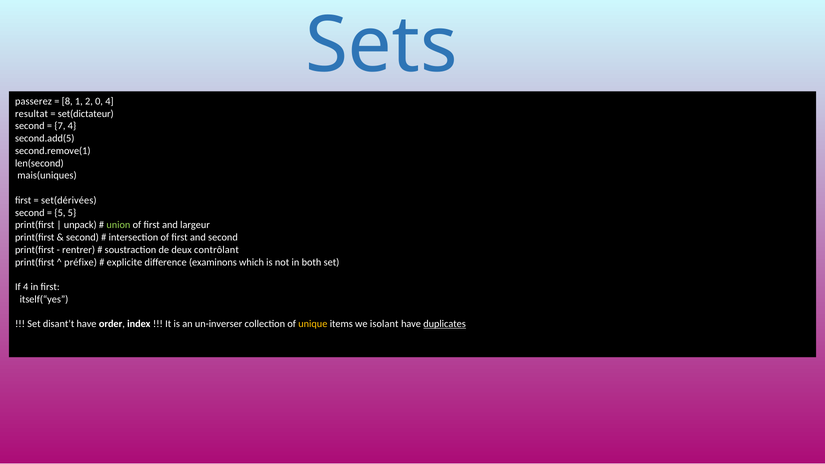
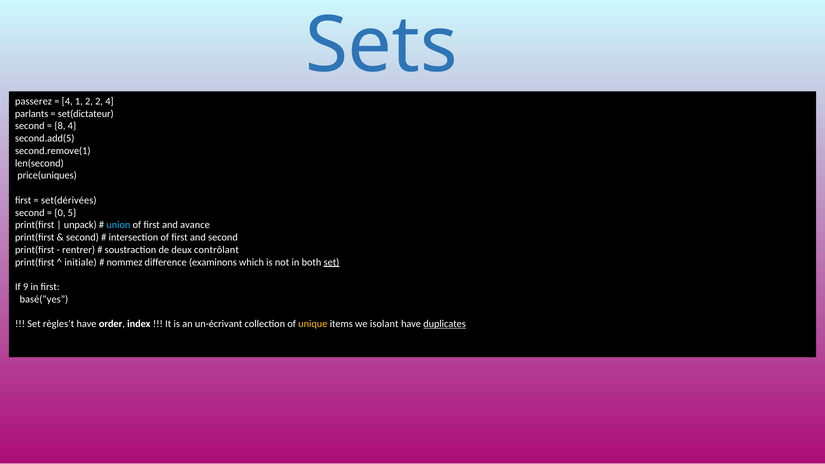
8: 8 -> 4 (67, 101)
2 0: 0 -> 2 (99, 101)
resultat: resultat -> parlants (32, 114)
7: 7 -> 8 (60, 126)
mais(uniques: mais(uniques -> price(uniques (47, 176)
5: 5 -> 0 (60, 213)
union colour: light green -> light blue (118, 225)
largeur: largeur -> avance (195, 225)
préfixe: préfixe -> initiale (81, 262)
explicite: explicite -> nommez (125, 262)
set underline: none -> present (332, 262)
If 4: 4 -> 9 (26, 287)
itself(“yes: itself(“yes -> basé(“yes (44, 299)
disant’t: disant’t -> règles’t (59, 324)
un-inverser: un-inverser -> un-écrivant (219, 324)
